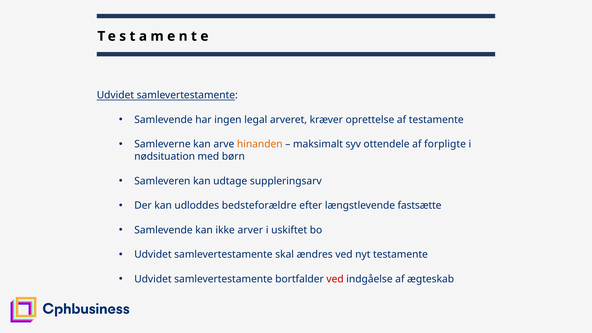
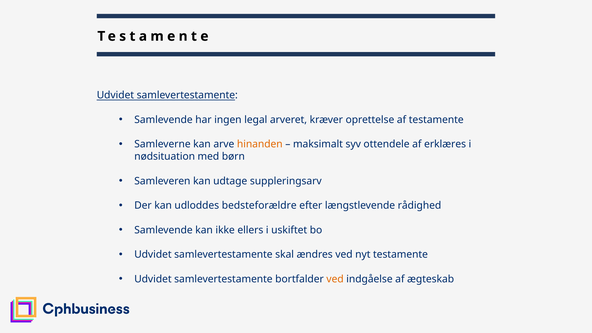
forpligte: forpligte -> erklæres (445, 144)
fastsætte: fastsætte -> rådighed (419, 206)
arver: arver -> ellers (250, 230)
ved colour: red -> orange (335, 279)
